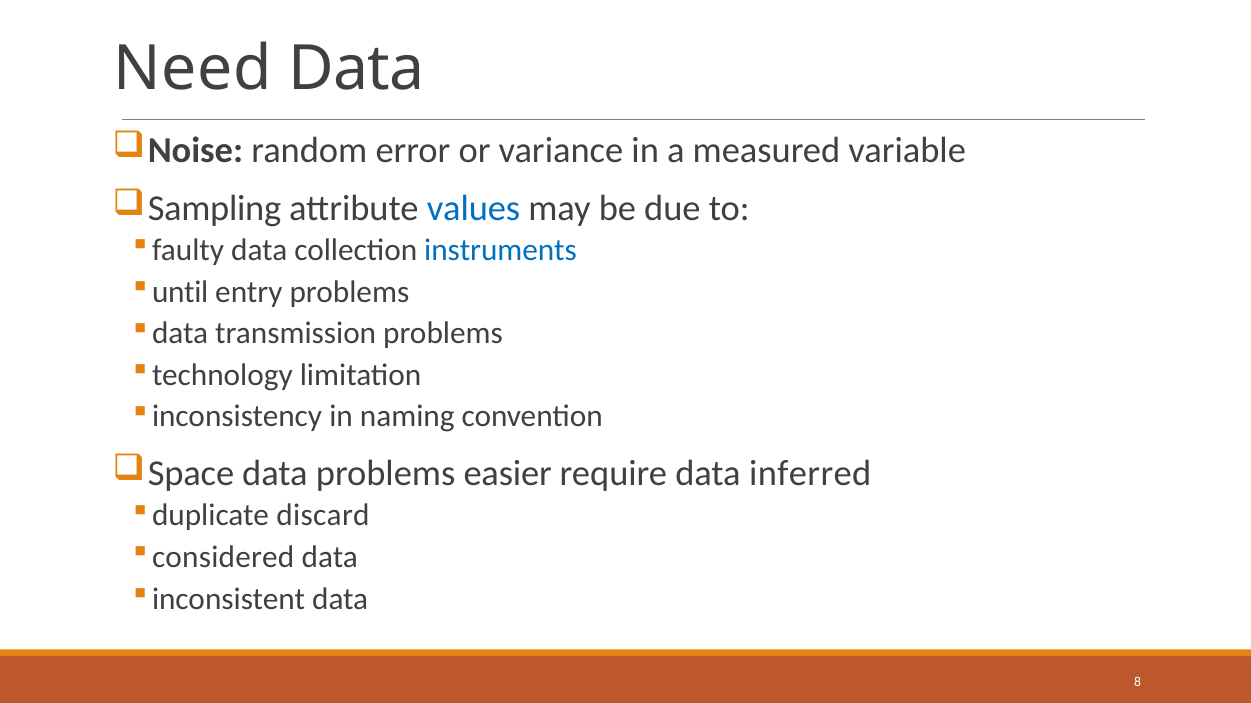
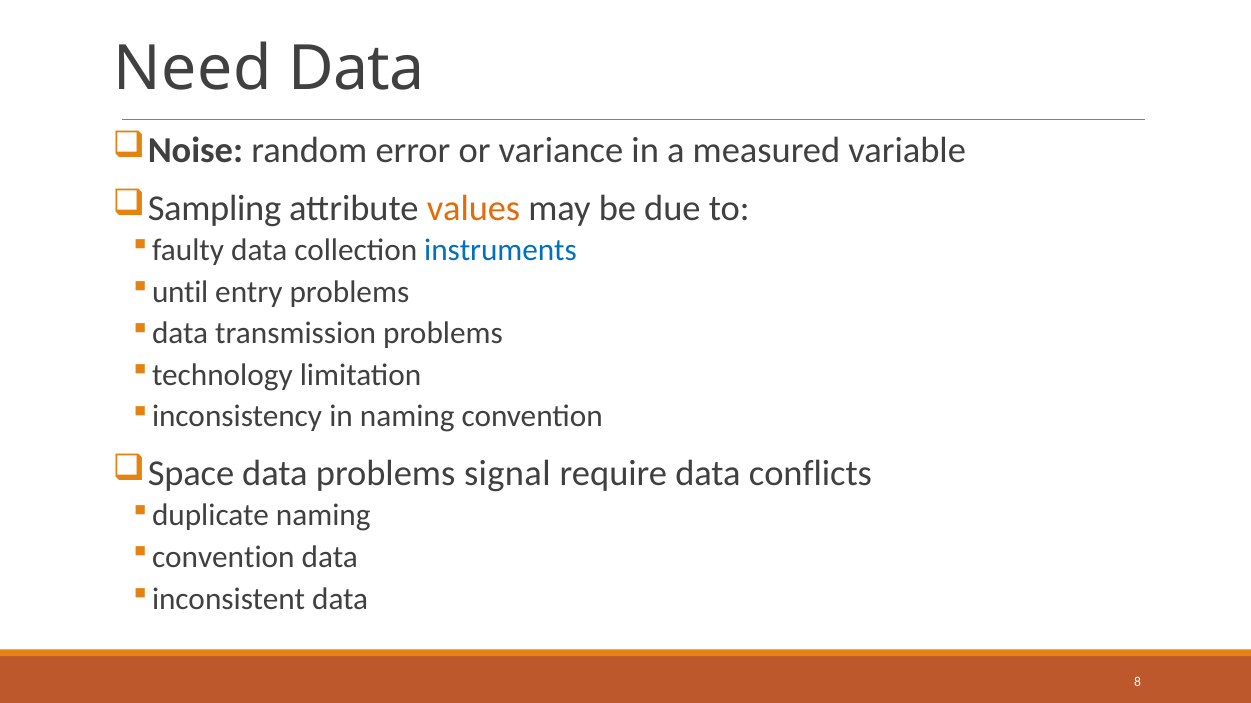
values colour: blue -> orange (474, 209)
easier: easier -> signal (507, 474)
inferred: inferred -> conflicts (810, 474)
duplicate discard: discard -> naming (323, 516)
considered: considered -> convention (223, 558)
